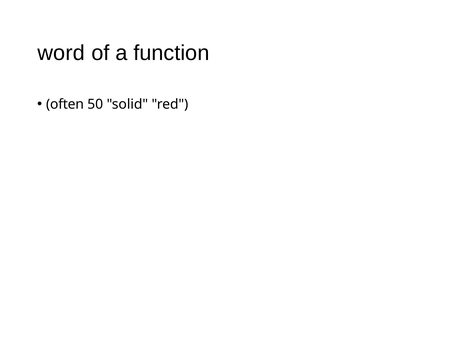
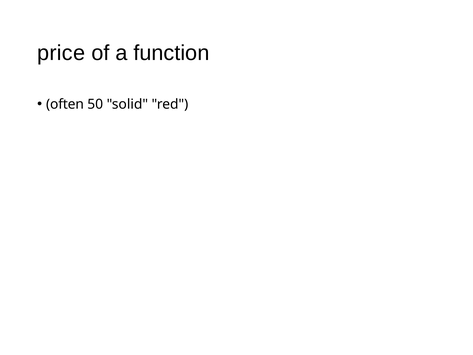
word: word -> price (61, 53)
